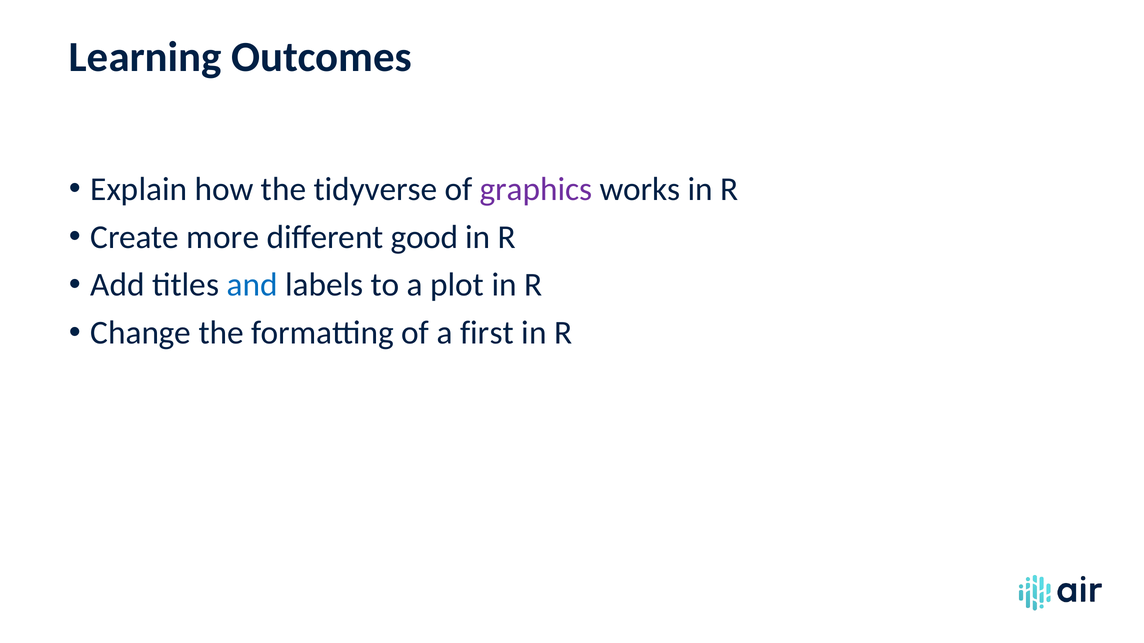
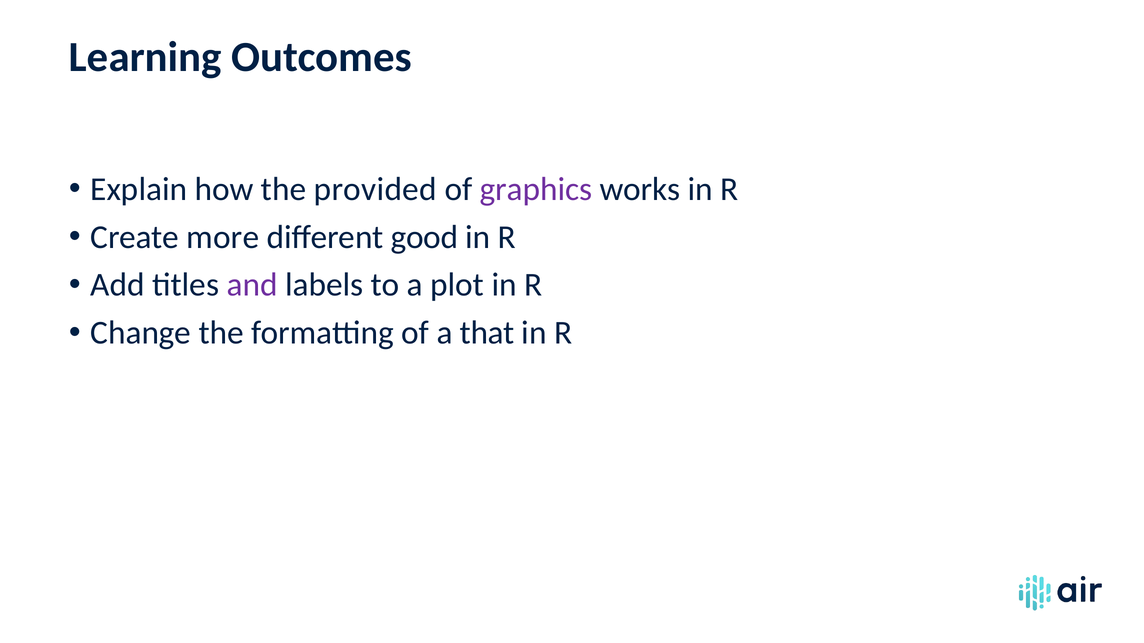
tidyverse: tidyverse -> provided (375, 189)
and colour: blue -> purple (252, 285)
first: first -> that (487, 333)
